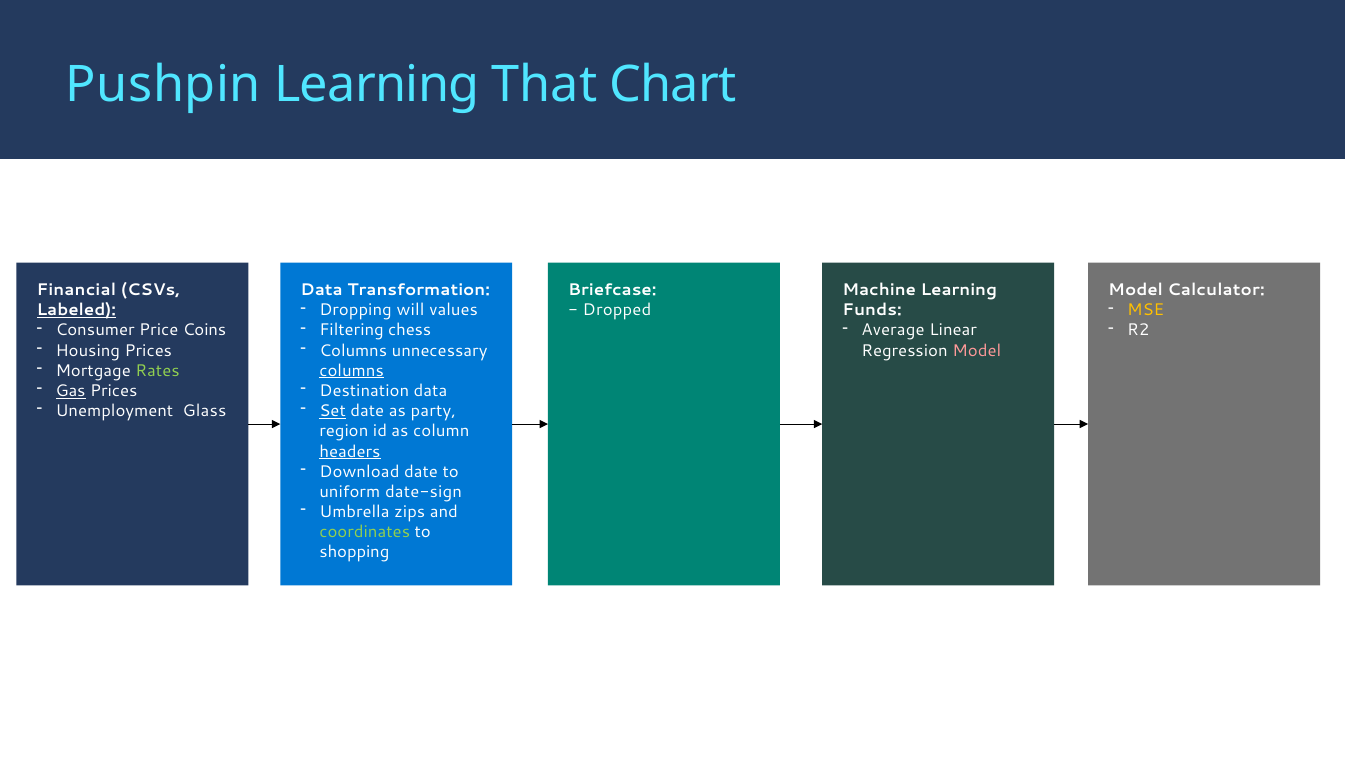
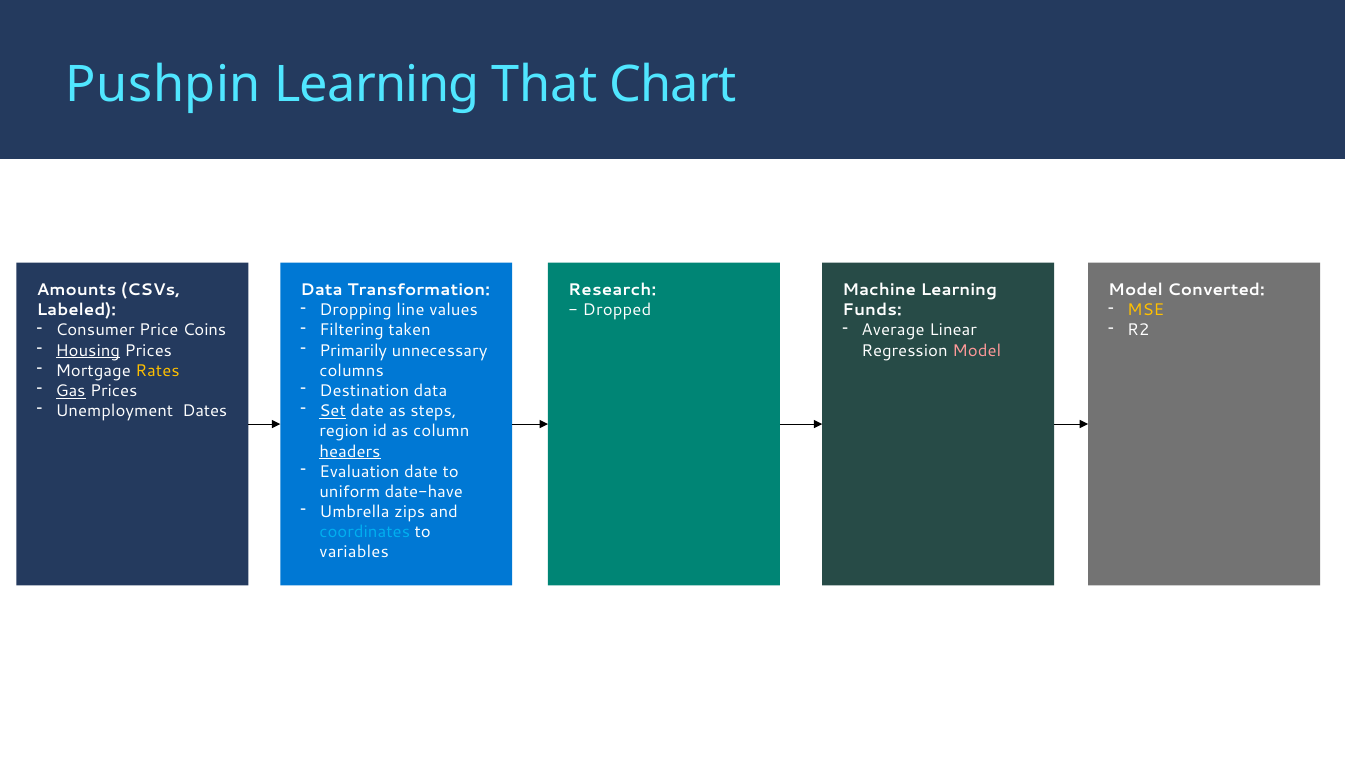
Financial: Financial -> Amounts (76, 290)
Briefcase: Briefcase -> Research (612, 290)
Calculator: Calculator -> Converted (1216, 290)
will: will -> line (411, 310)
Labeled underline: present -> none (76, 310)
chess: chess -> taken (410, 330)
Housing underline: none -> present (88, 350)
Columns: Columns -> Primarily (353, 350)
Rates colour: light green -> yellow (158, 371)
columns underline: present -> none (352, 371)
Glass: Glass -> Dates (205, 411)
party: party -> steps (433, 411)
Download: Download -> Evaluation (359, 471)
date-sign: date-sign -> date-have (424, 492)
coordinates colour: light green -> light blue (365, 532)
shopping: shopping -> variables (354, 552)
